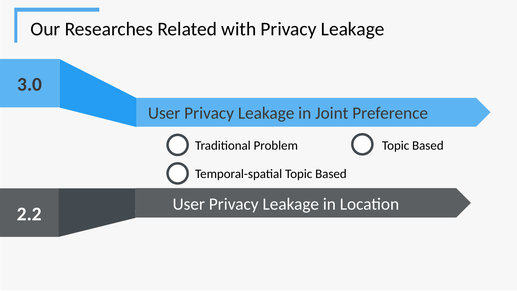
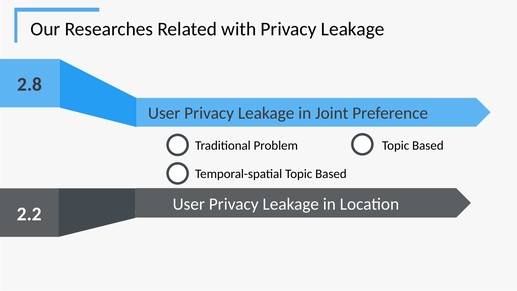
3.0: 3.0 -> 2.8 (30, 84)
